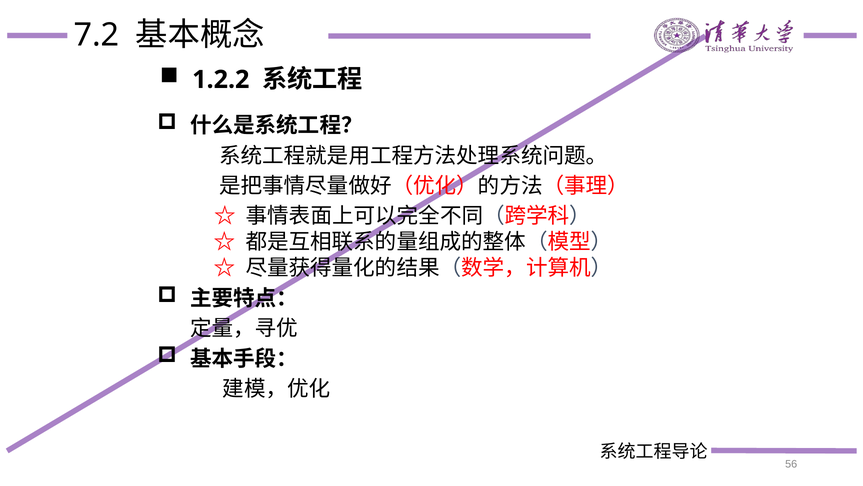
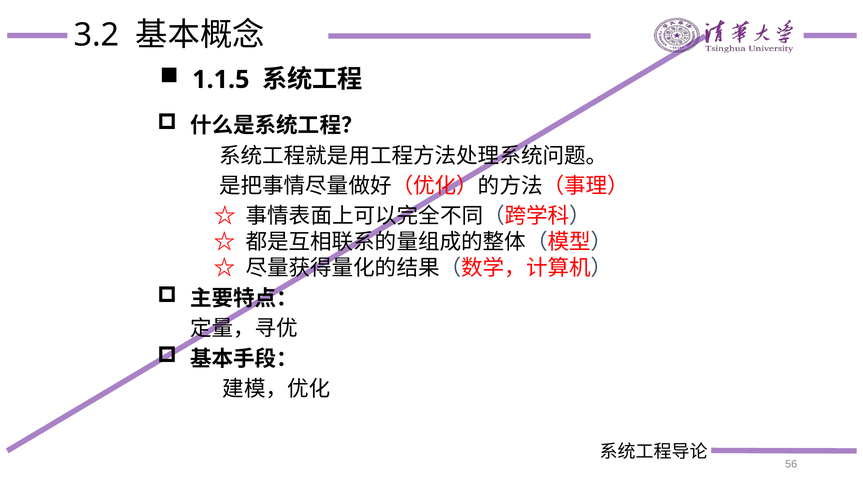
7.2: 7.2 -> 3.2 (96, 35)
1.2.2: 1.2.2 -> 1.1.5 (221, 79)
